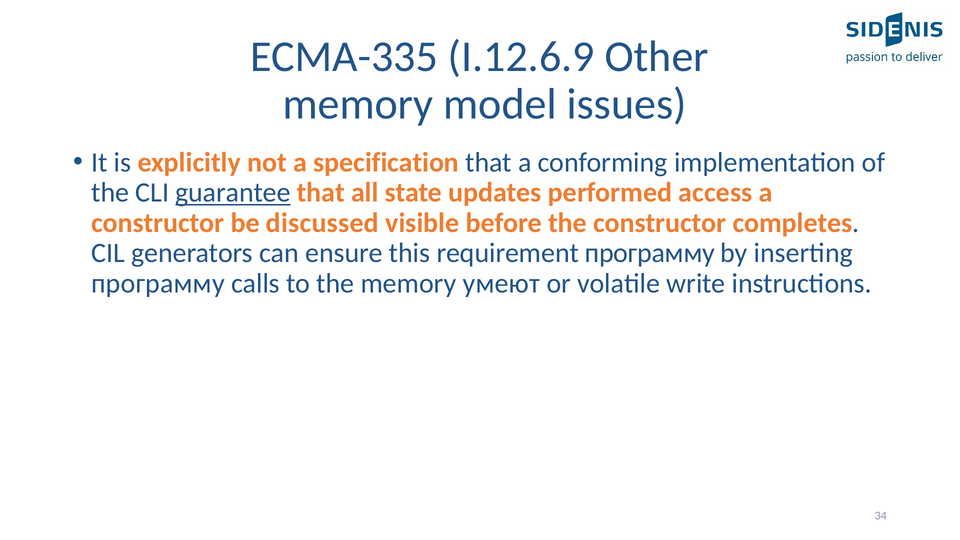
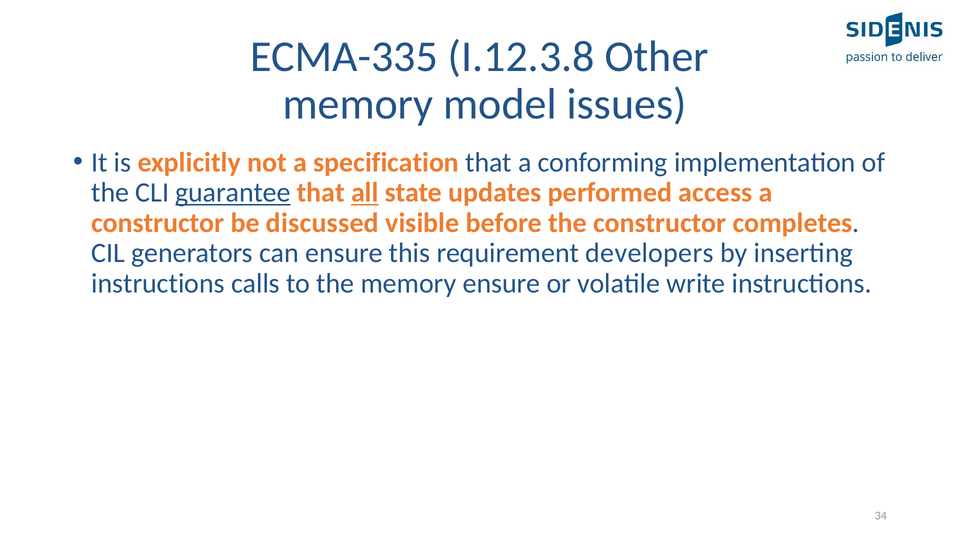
I.12.6.9: I.12.6.9 -> I.12.3.8 (521, 57)
all underline: none -> present (365, 193)
requirement программу: программу -> developers (650, 253)
программу: программу -> instructions (158, 283)
memory умеют: умеют -> ensure (502, 283)
